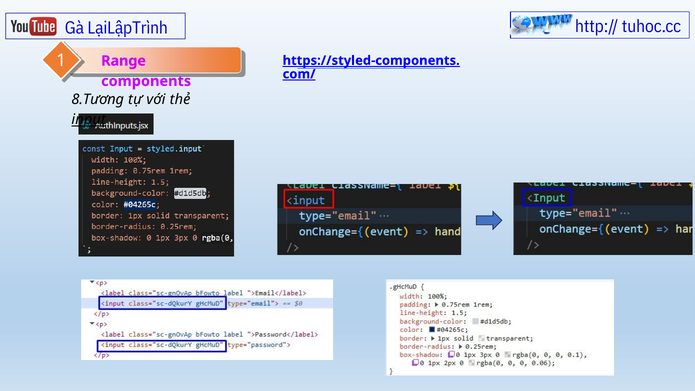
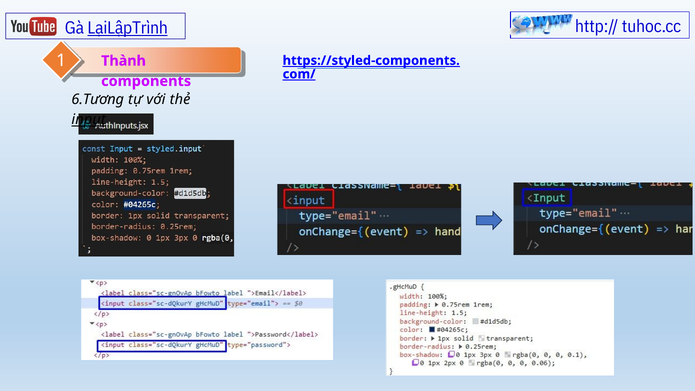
LạiLậpTrình underline: none -> present (128, 28)
Range: Range -> Thành (124, 61)
8.Tương: 8.Tương -> 6.Tương (98, 99)
